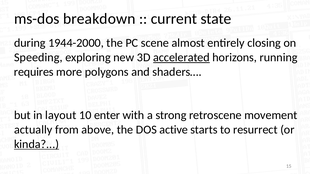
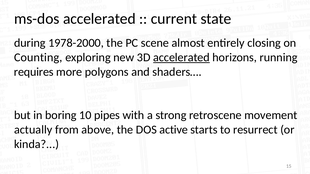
ms-dos breakdown: breakdown -> accelerated (99, 19)
1944-2000: 1944-2000 -> 1978-2000 (76, 43)
Speeding: Speeding -> Counting (38, 58)
layout: layout -> boring (61, 115)
enter: enter -> pipes (107, 115)
kinda underline: present -> none (36, 144)
